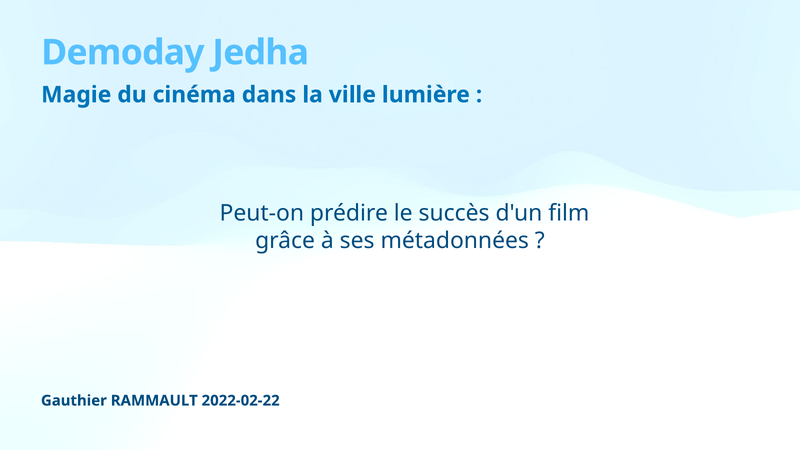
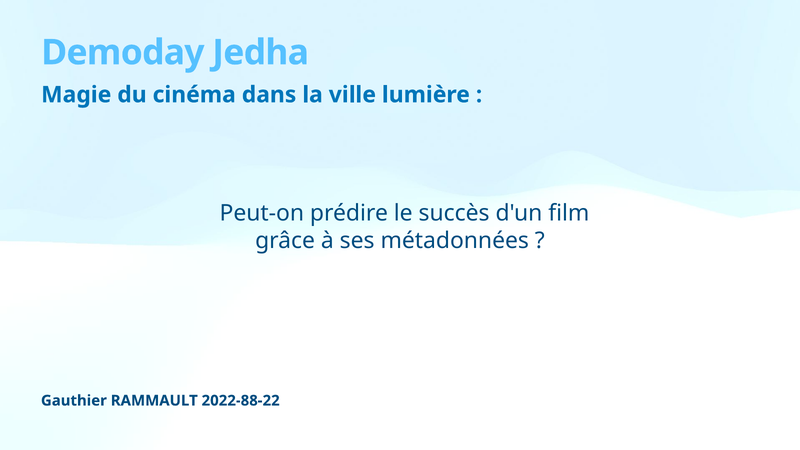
2022-02-22: 2022-02-22 -> 2022-88-22 (241, 401)
